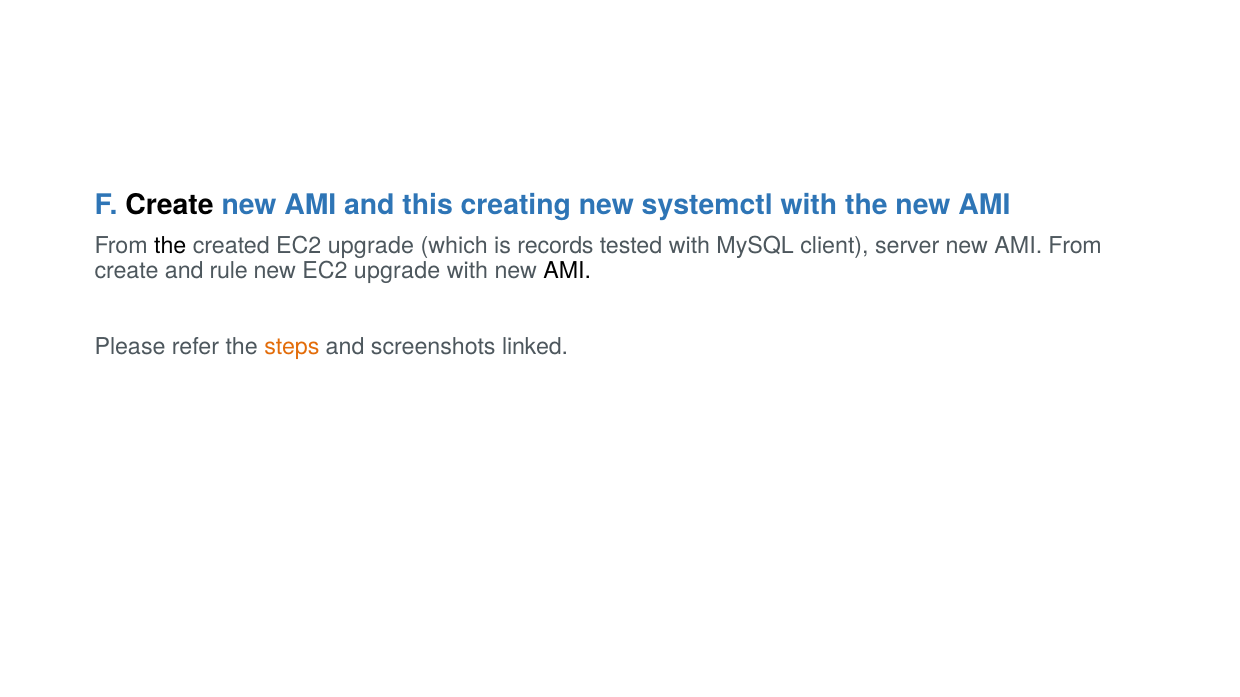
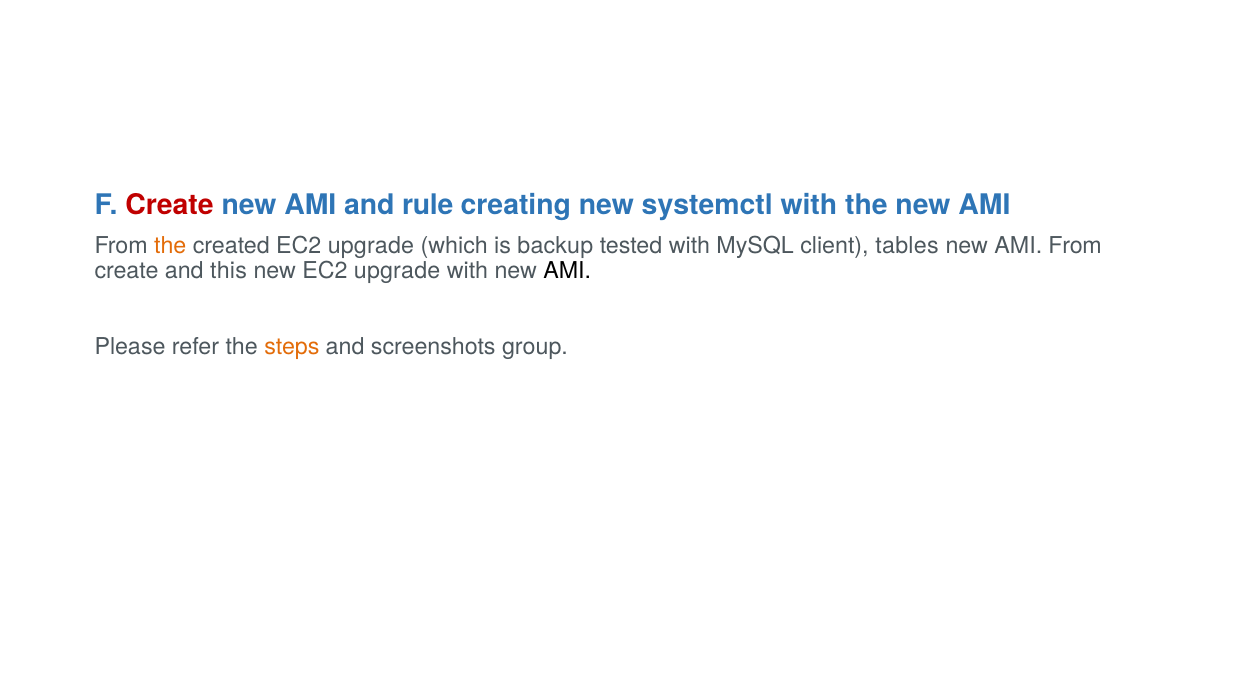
Create colour: black -> red (170, 205)
this: this -> rule (428, 205)
the colour: black -> orange (170, 246)
records: records -> backup (555, 246)
server: server -> tables (907, 246)
rule: rule -> this (228, 271)
linked: linked -> group (535, 348)
